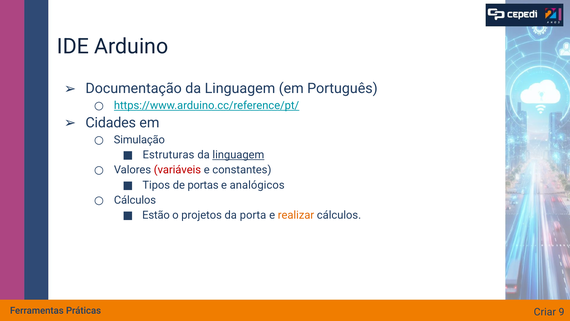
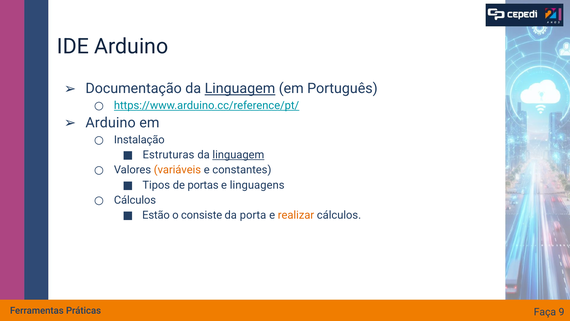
Linguagem underline: none -> present (240, 89)
Cidades: Cidades -> Arduino (111, 123)
Simulação: Simulação -> Instalação (139, 140)
variáveis colour: red -> orange (177, 170)
analógicos: analógicos -> linguagens (257, 185)
projetos: projetos -> consiste (202, 215)
Criar: Criar -> Faça (545, 312)
